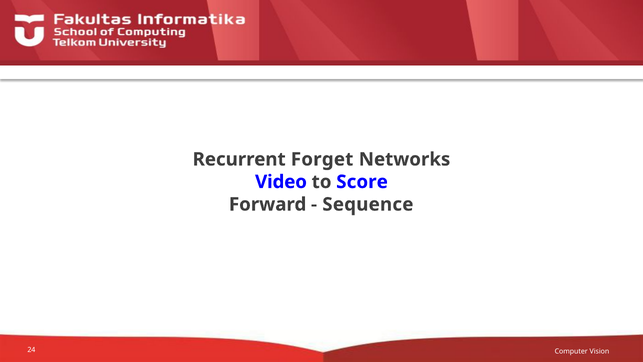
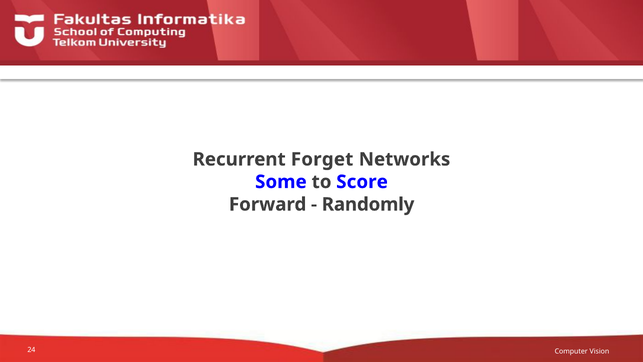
Video: Video -> Some (281, 182)
Sequence: Sequence -> Randomly (368, 204)
